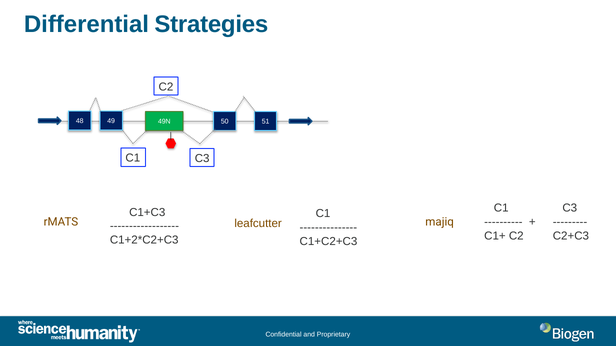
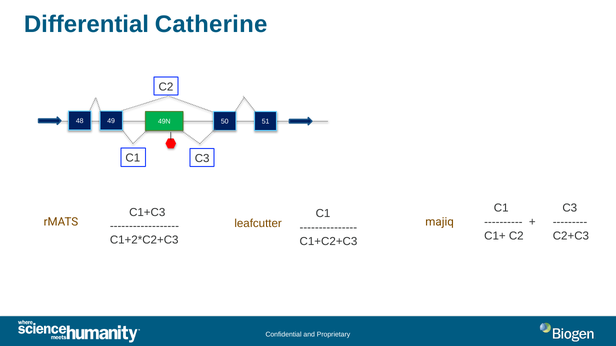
Strategies: Strategies -> Catherine (211, 24)
